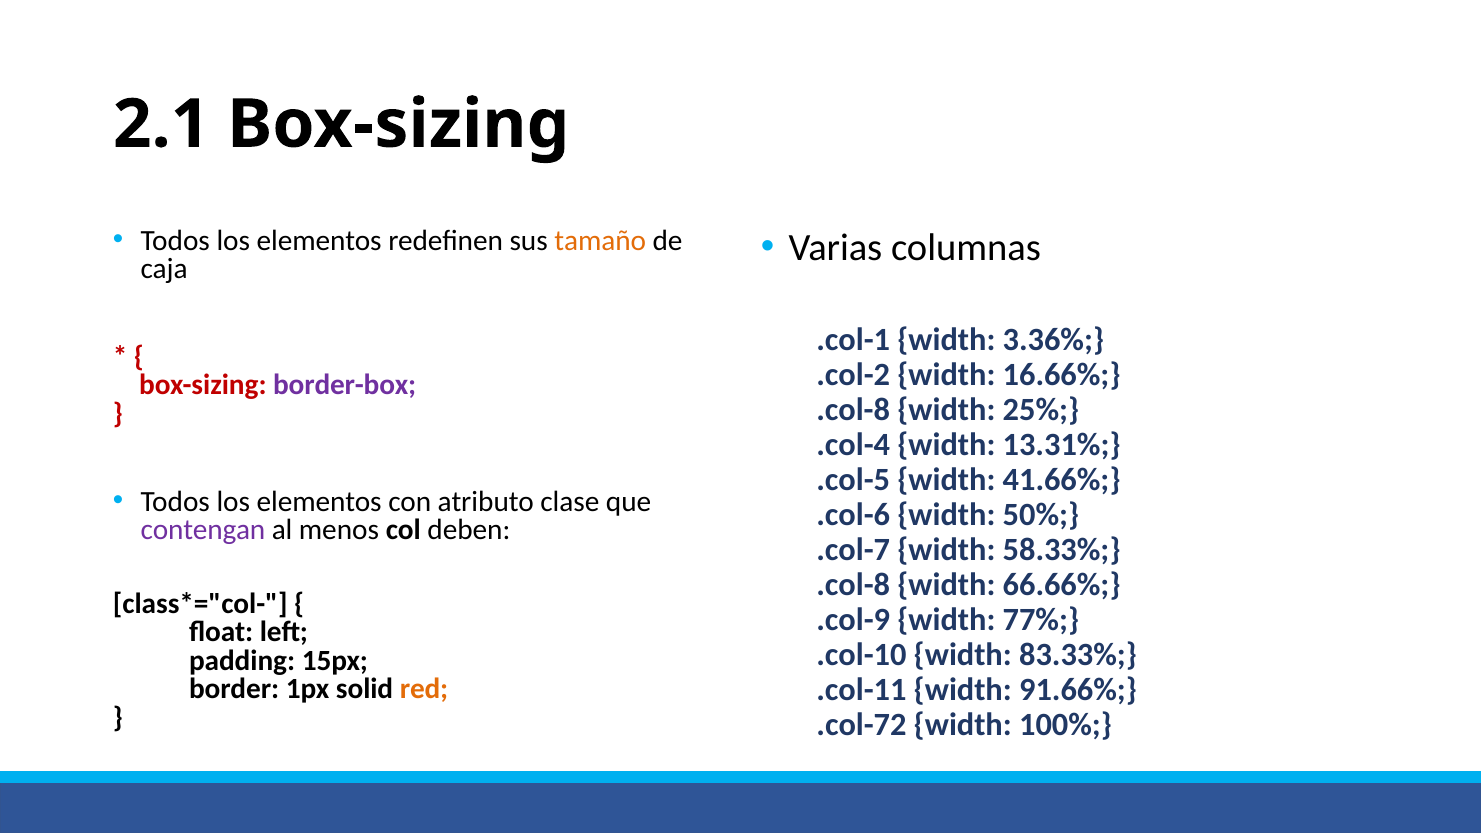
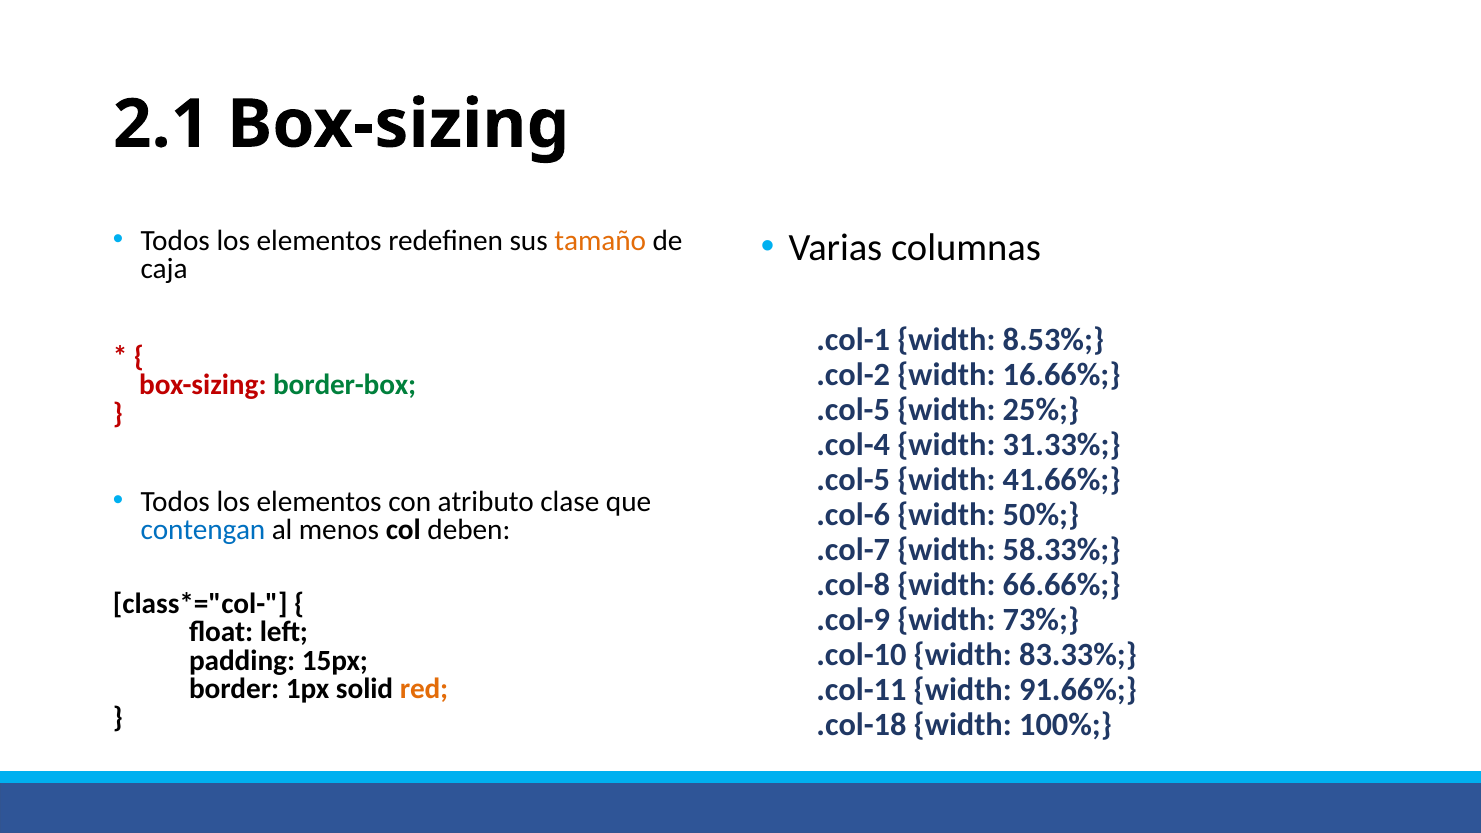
3.36%: 3.36% -> 8.53% (1053, 340)
border-box colour: purple -> green (345, 385)
.col-8: .col-8 -> .col-5 (853, 410)
13.31%: 13.31% -> 31.33% (1062, 445)
contengan colour: purple -> blue (203, 530)
77%: 77% -> 73% (1041, 620)
.col-72: .col-72 -> .col-18 (861, 725)
